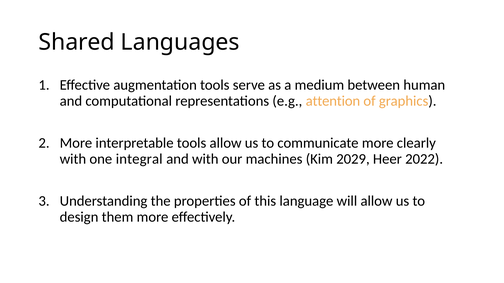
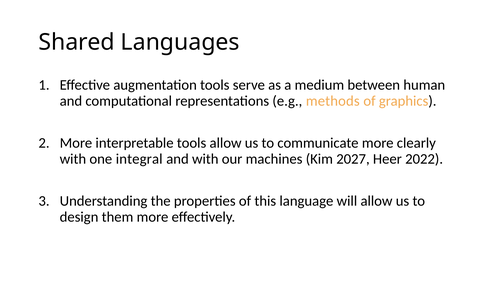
attention: attention -> methods (333, 101)
2029: 2029 -> 2027 (353, 159)
